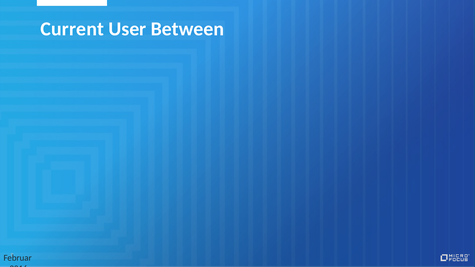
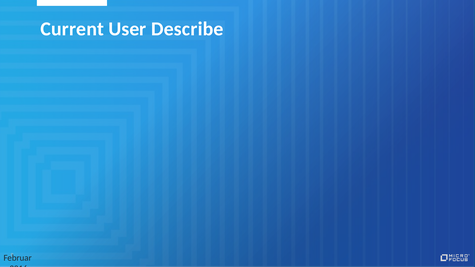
Between: Between -> Describe (187, 29)
